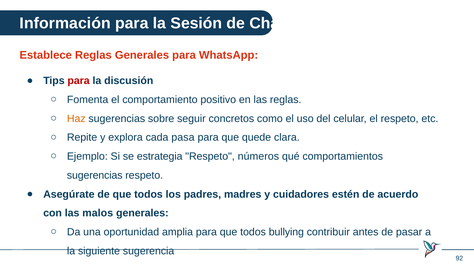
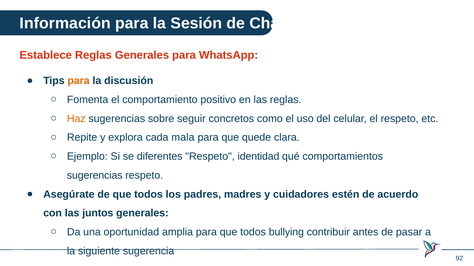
para colour: red -> orange (79, 81)
pasa: pasa -> mala (183, 138)
estrategia: estrategia -> diferentes (160, 157)
números: números -> identidad (258, 157)
malos: malos -> juntos (98, 214)
